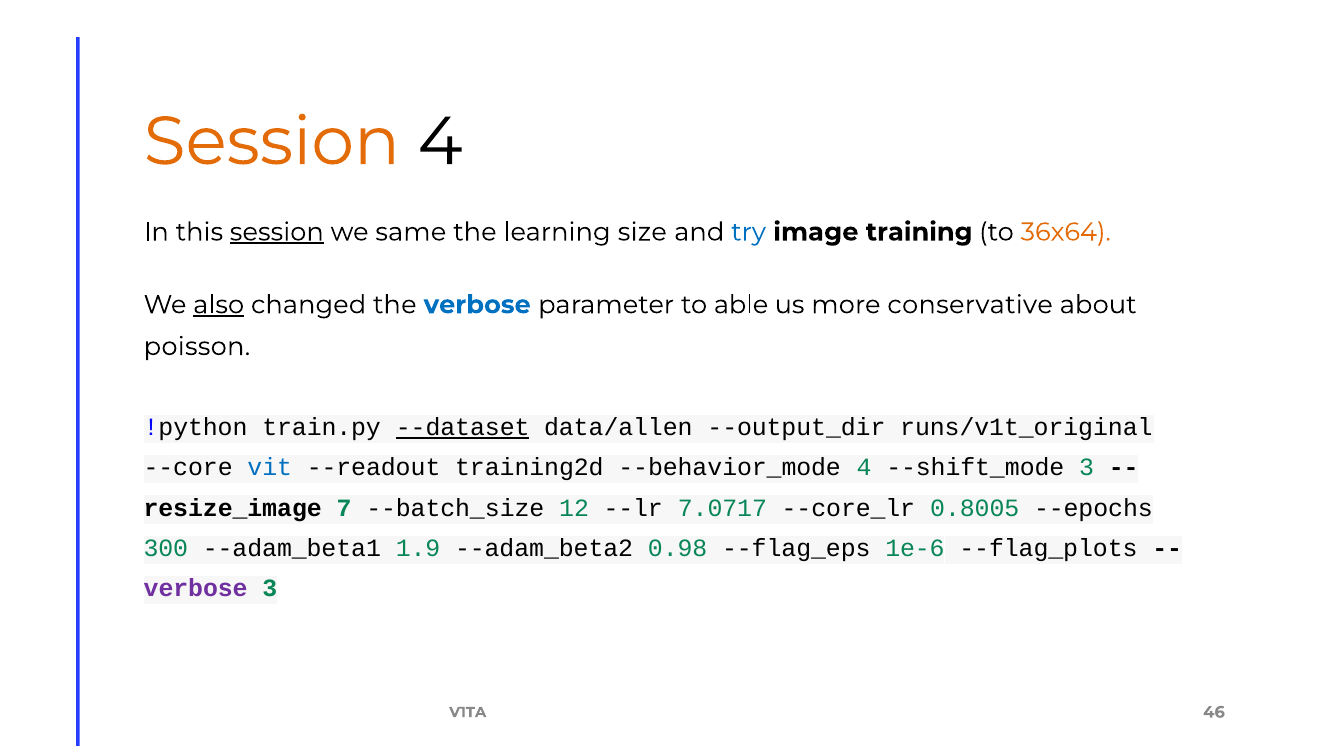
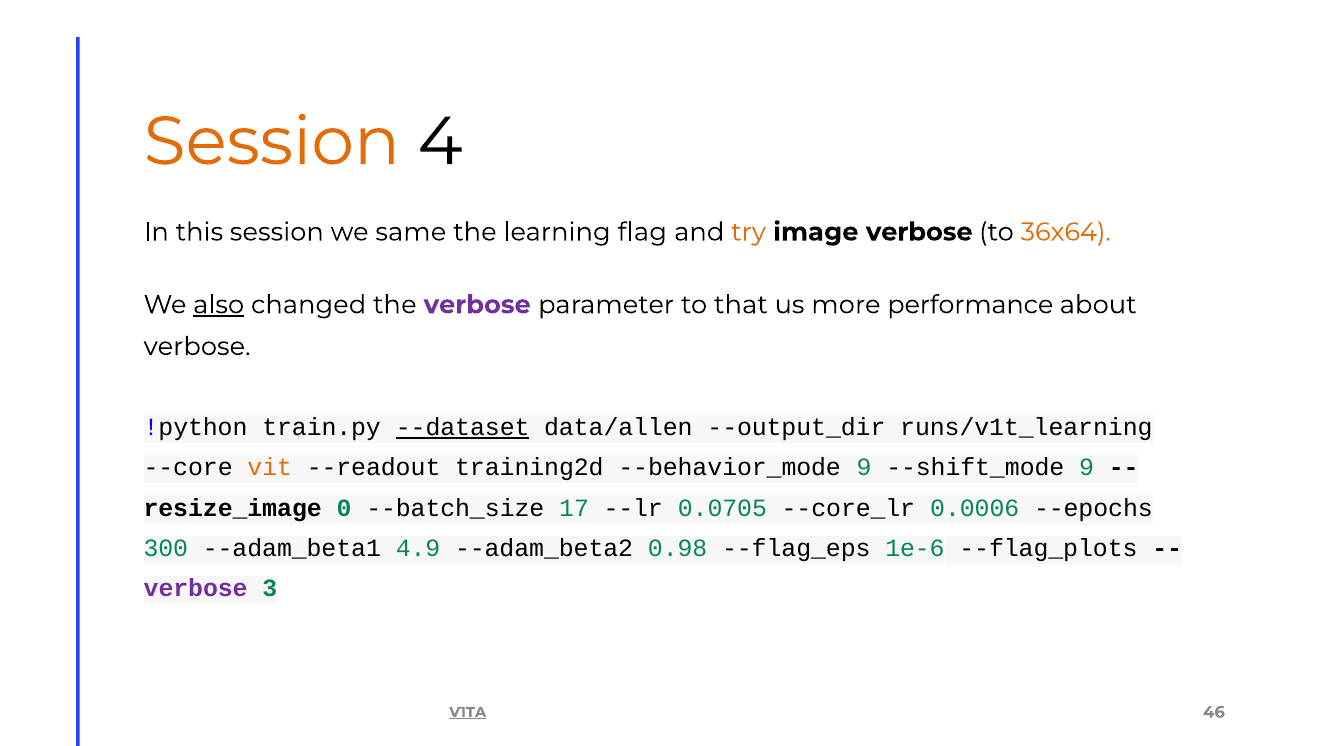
session underline: present -> none (277, 232)
size: size -> flag (642, 232)
try colour: blue -> orange (748, 232)
image training: training -> verbose (919, 232)
verbose colour: blue -> purple (477, 305)
able: able -> that (741, 305)
conservative: conservative -> performance (970, 305)
poisson: poisson -> verbose (197, 346)
runs/v1t_original: runs/v1t_original -> runs/v1t_learning (1026, 427)
vit colour: blue -> orange (270, 468)
--behavior_mode 4: 4 -> 9 (864, 468)
--shift_mode 3: 3 -> 9 (1087, 468)
7: 7 -> 0 (344, 508)
12: 12 -> 17 (574, 508)
7.0717: 7.0717 -> 0.0705 (722, 508)
0.8005: 0.8005 -> 0.0006 (975, 508)
1.9: 1.9 -> 4.9 (418, 548)
V1TA underline: none -> present (468, 712)
